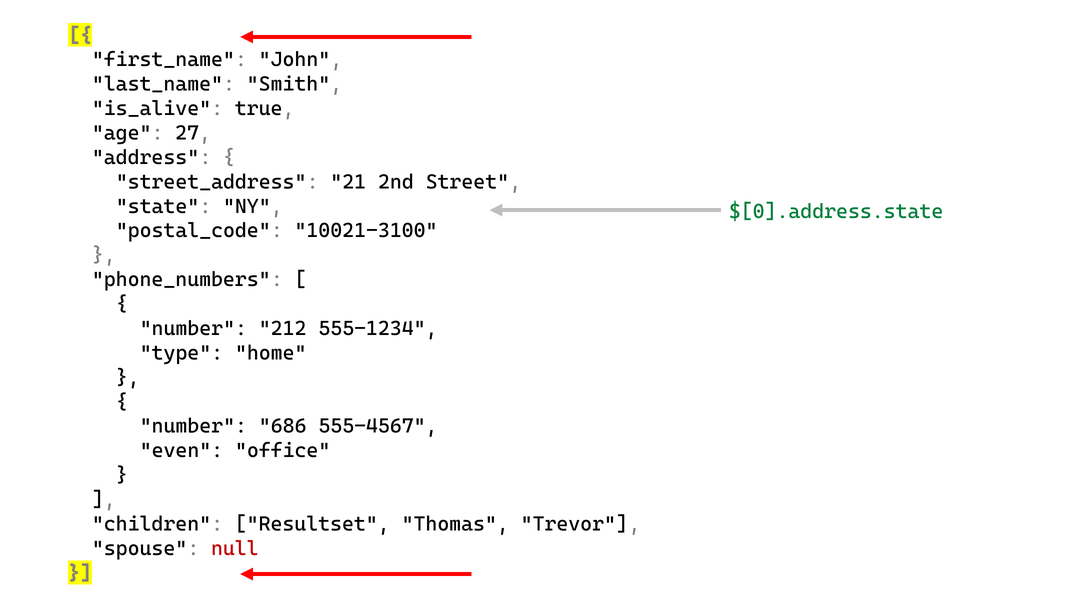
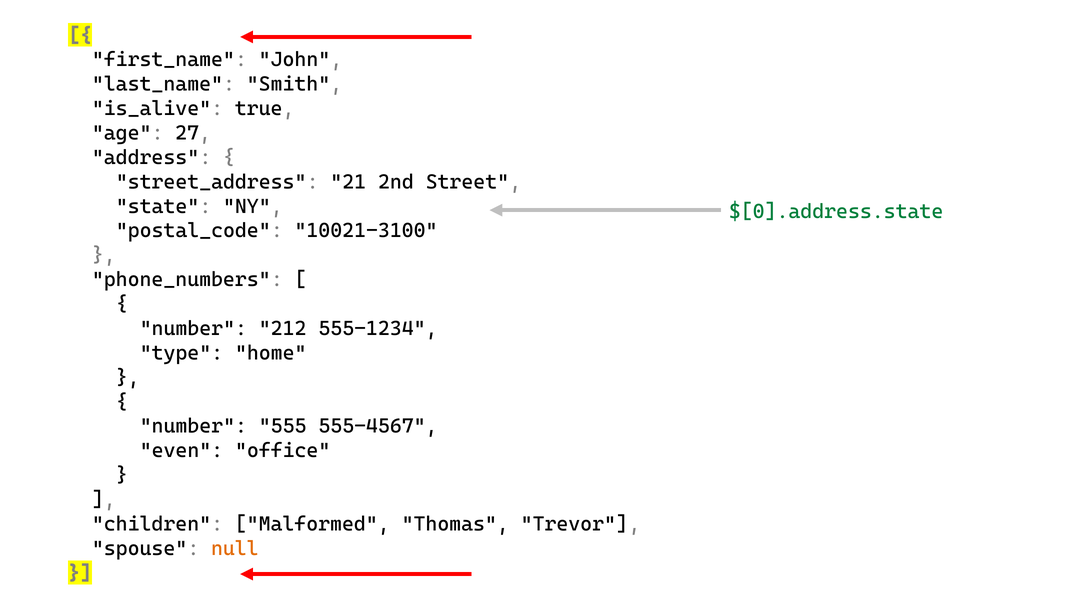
686: 686 -> 555 (283, 426)
Resultset: Resultset -> Malformed (312, 524)
null colour: red -> orange (235, 548)
